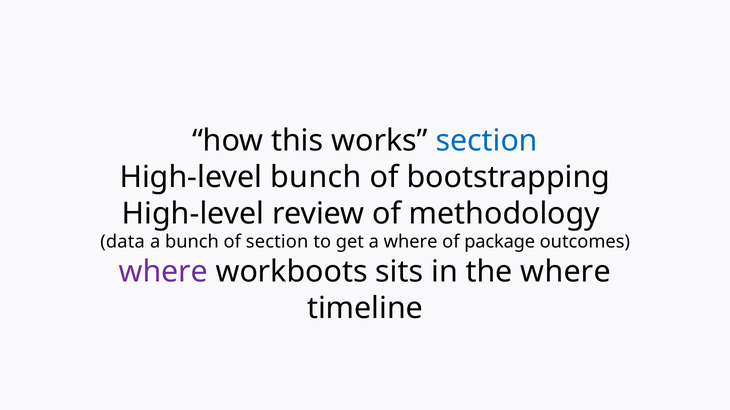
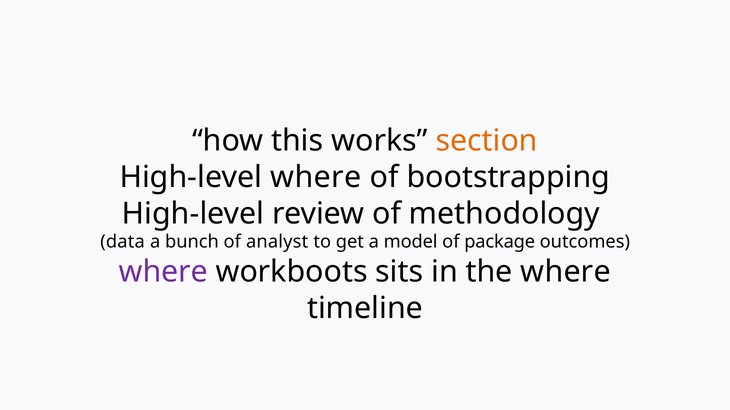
section colour: blue -> orange (487, 141)
High-level bunch: bunch -> where (316, 177)
of section: section -> analyst (277, 242)
a where: where -> model (411, 242)
